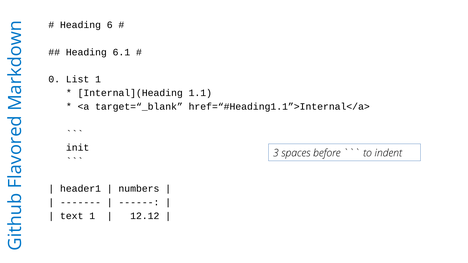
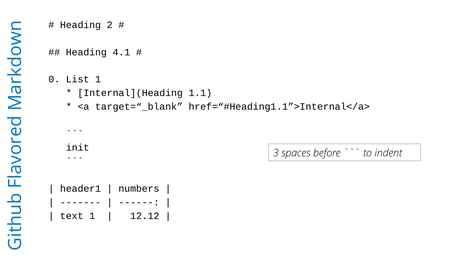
6: 6 -> 2 (110, 25)
6.1: 6.1 -> 4.1 (121, 52)
